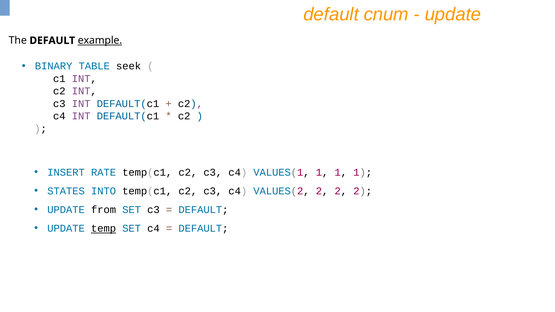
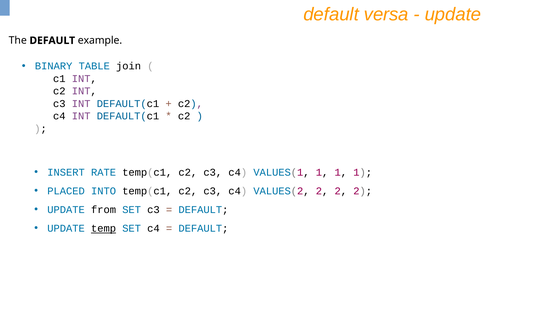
cnum: cnum -> versa (386, 14)
example underline: present -> none (100, 41)
seek: seek -> join (129, 66)
STATES: STATES -> PLACED (66, 191)
